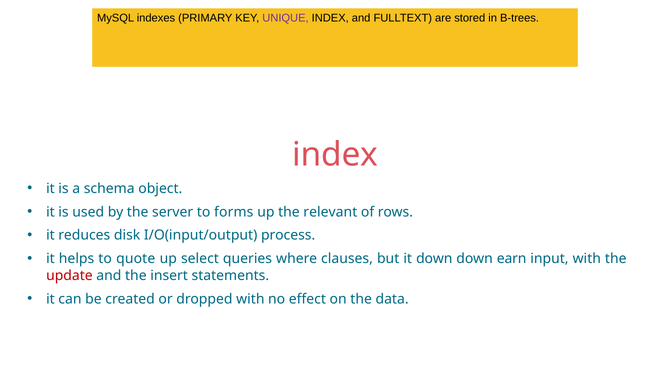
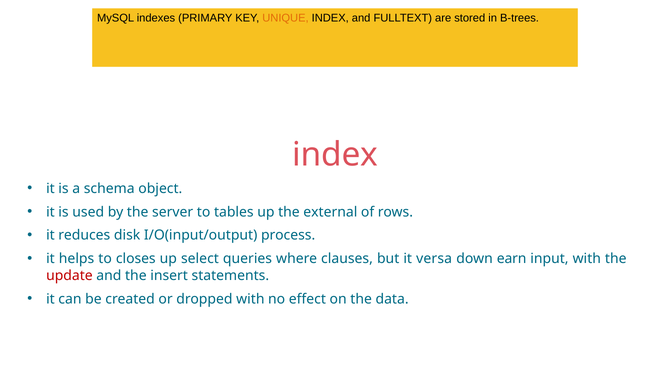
UNIQUE colour: purple -> orange (285, 18)
forms: forms -> tables (234, 212)
relevant: relevant -> external (330, 212)
quote: quote -> closes (136, 259)
it down: down -> versa (434, 259)
